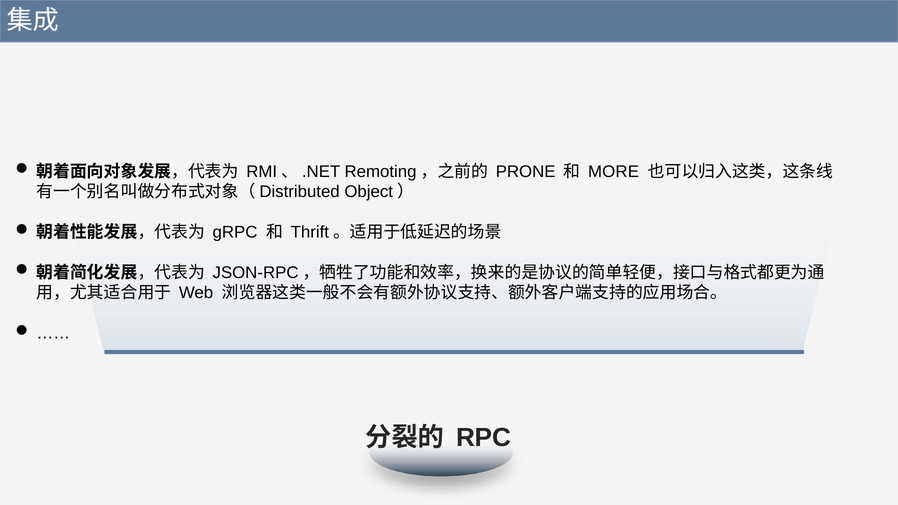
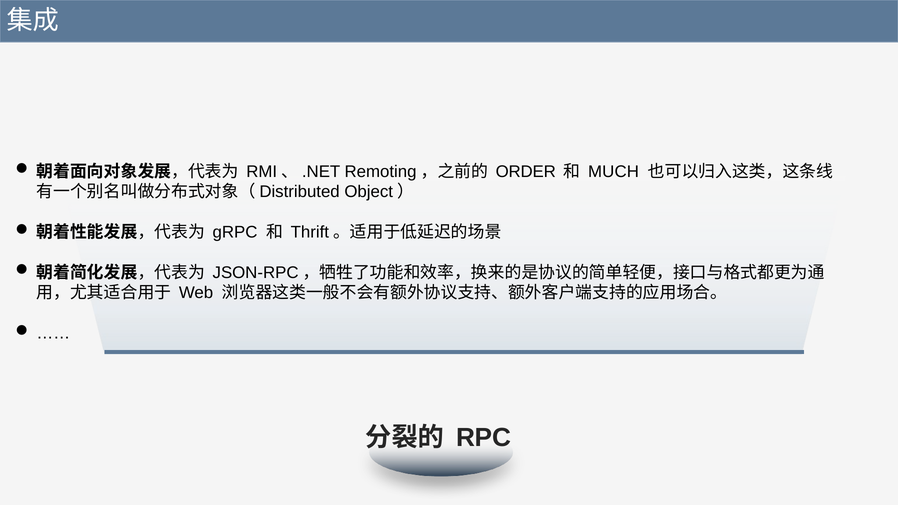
PRONE: PRONE -> ORDER (526, 172)
MORE: MORE -> MUCH (614, 172)
